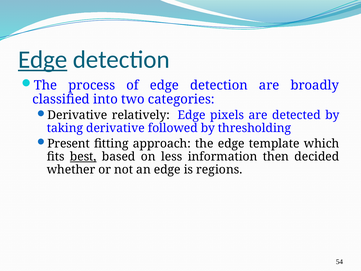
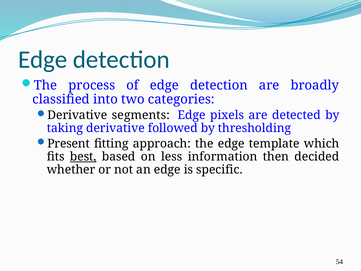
Edge underline: present -> none (43, 60)
relatively: relatively -> segments (141, 115)
regions: regions -> specific (219, 170)
